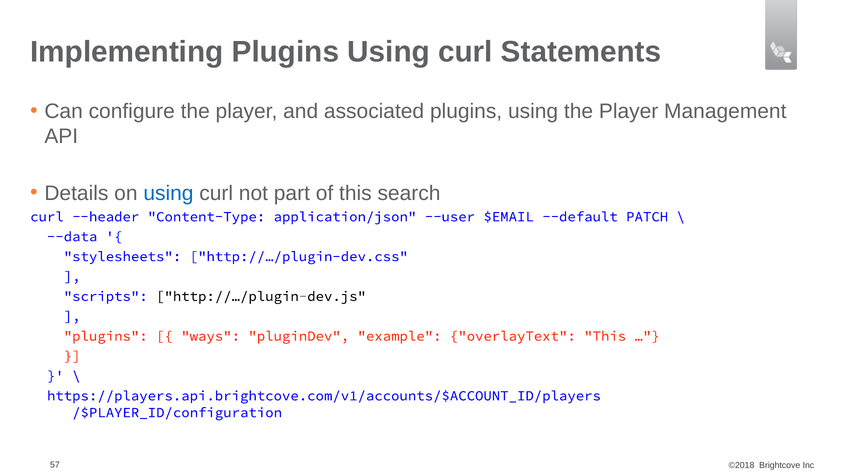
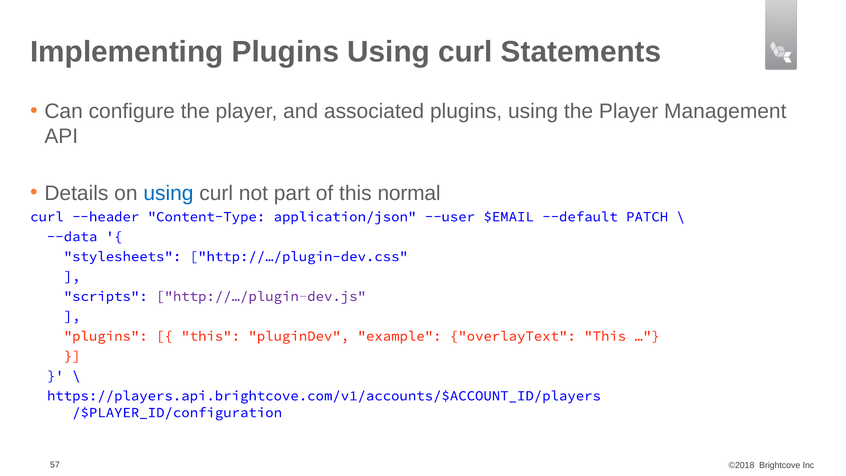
search: search -> normal (409, 193)
http://…/plugin-dev.js colour: black -> purple (261, 296)
ways: ways -> this (211, 336)
